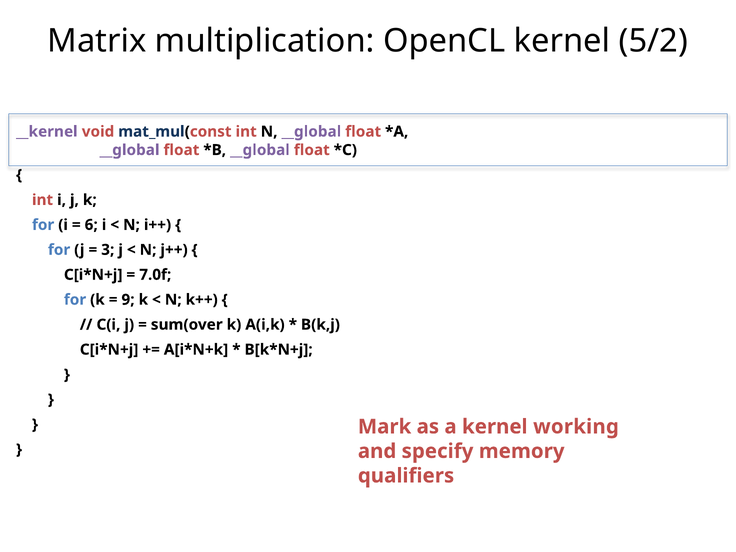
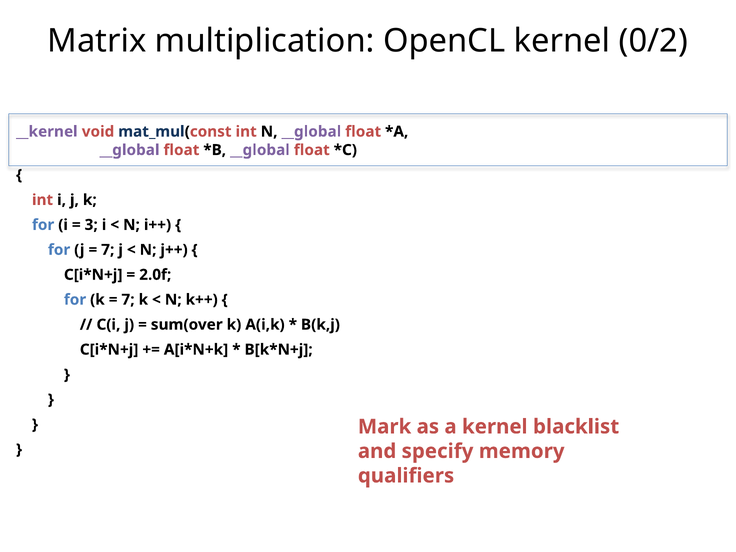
5/2: 5/2 -> 0/2 (653, 41)
6: 6 -> 3 (91, 225)
3: 3 -> 7 (108, 250)
7.0f: 7.0f -> 2.0f (155, 275)
9: 9 -> 7 (128, 300)
working: working -> blacklist (576, 427)
